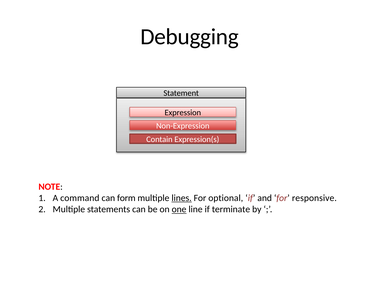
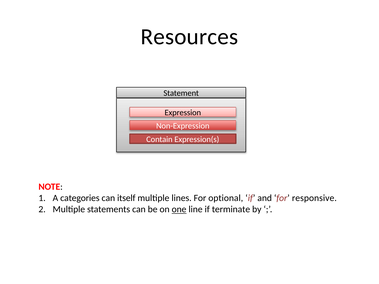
Debugging: Debugging -> Resources (189, 37)
command: command -> categories (80, 198)
form: form -> itself (126, 198)
lines underline: present -> none (182, 198)
